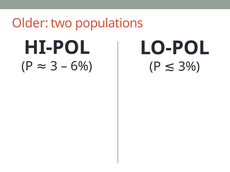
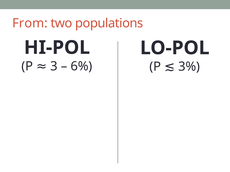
Older: Older -> From (30, 23)
